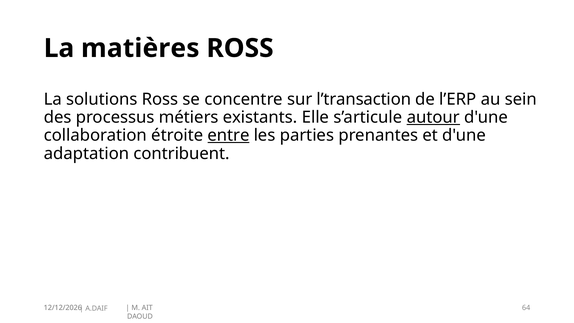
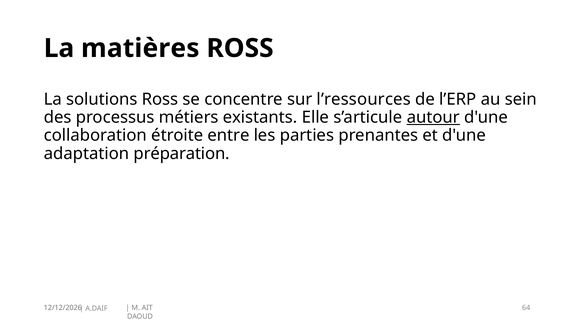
l’transaction: l’transaction -> l’ressources (364, 99)
entre underline: present -> none (229, 135)
contribuent: contribuent -> préparation (182, 153)
